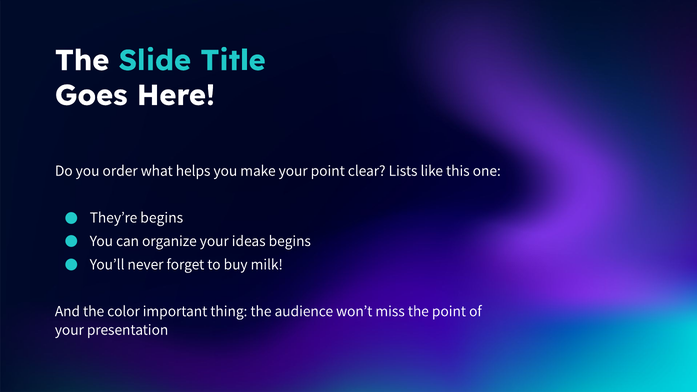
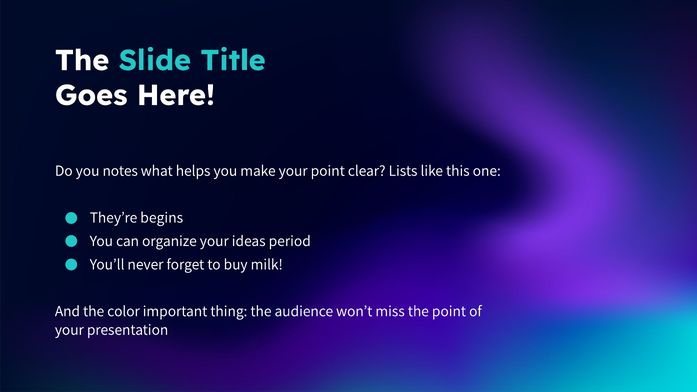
order: order -> notes (120, 171)
ideas begins: begins -> period (290, 241)
